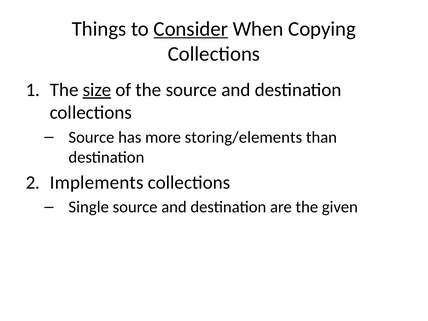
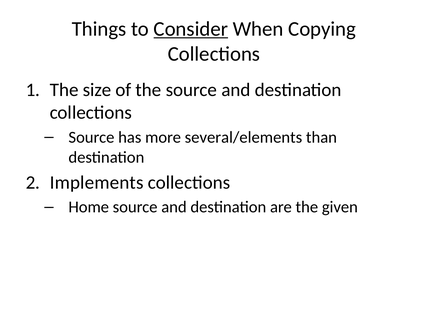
size underline: present -> none (97, 90)
storing/elements: storing/elements -> several/elements (243, 137)
Single: Single -> Home (89, 207)
